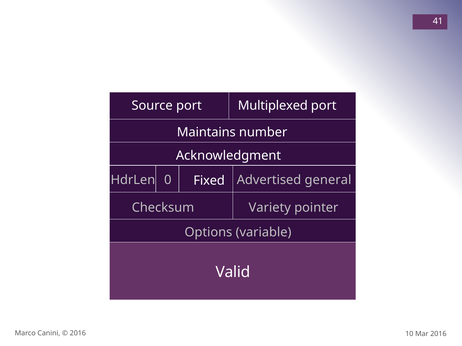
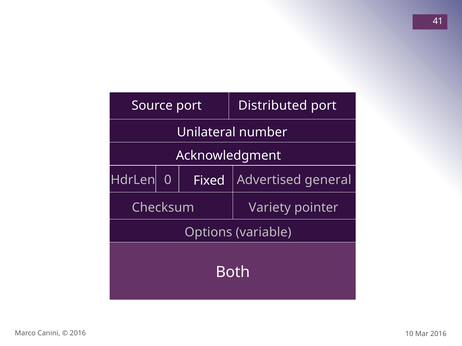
Multiplexed: Multiplexed -> Distributed (273, 106)
Maintains: Maintains -> Unilateral (206, 133)
Valid: Valid -> Both (233, 272)
